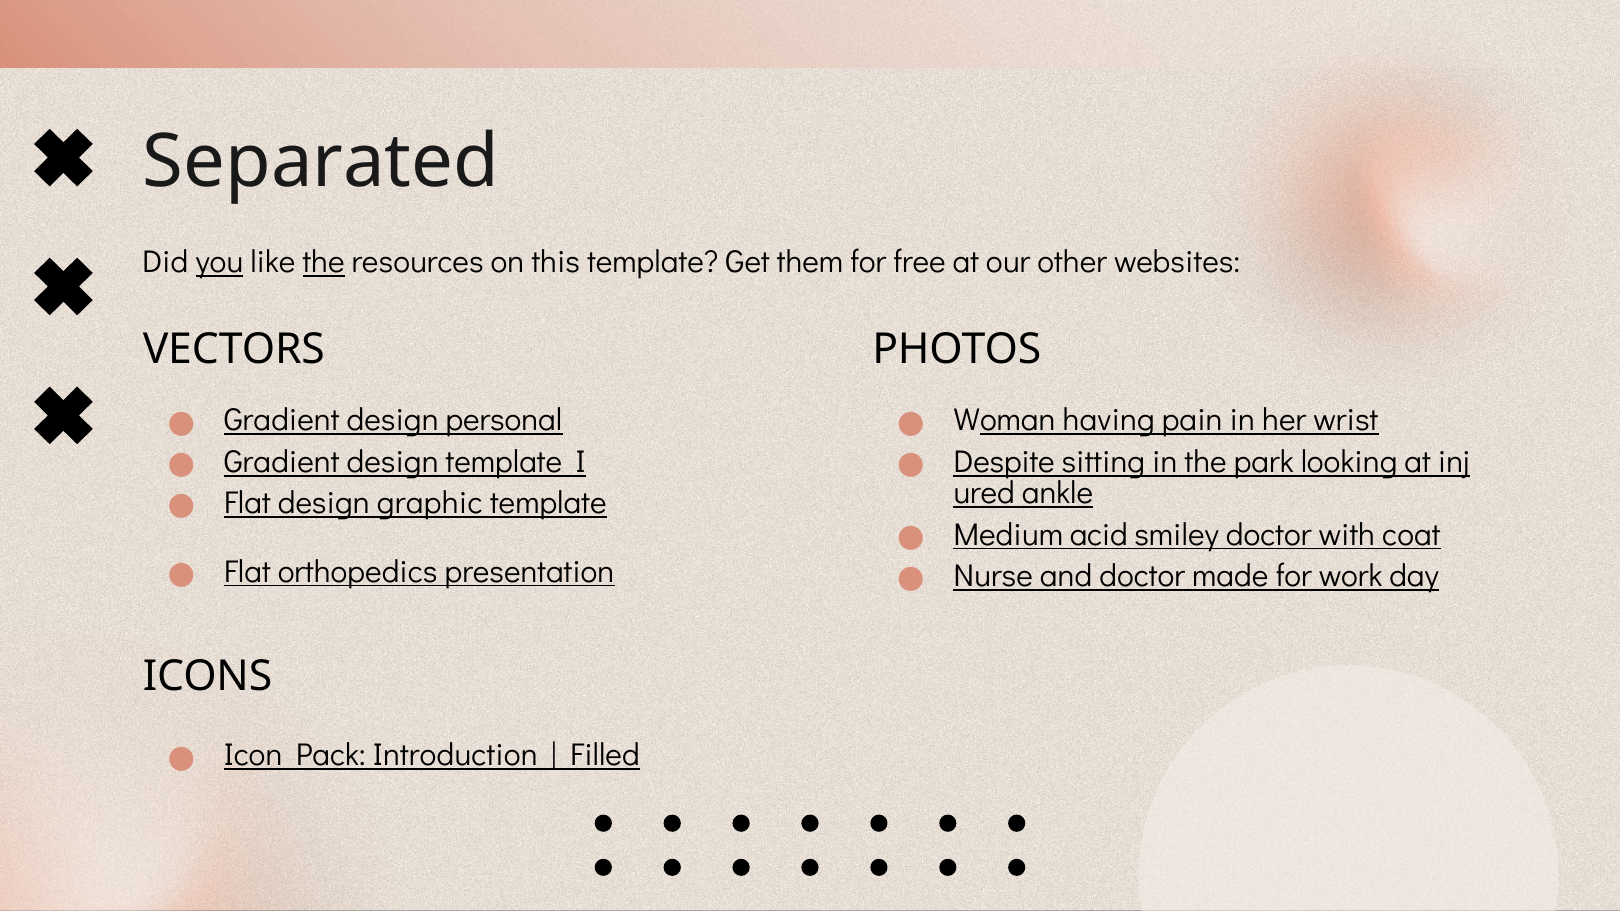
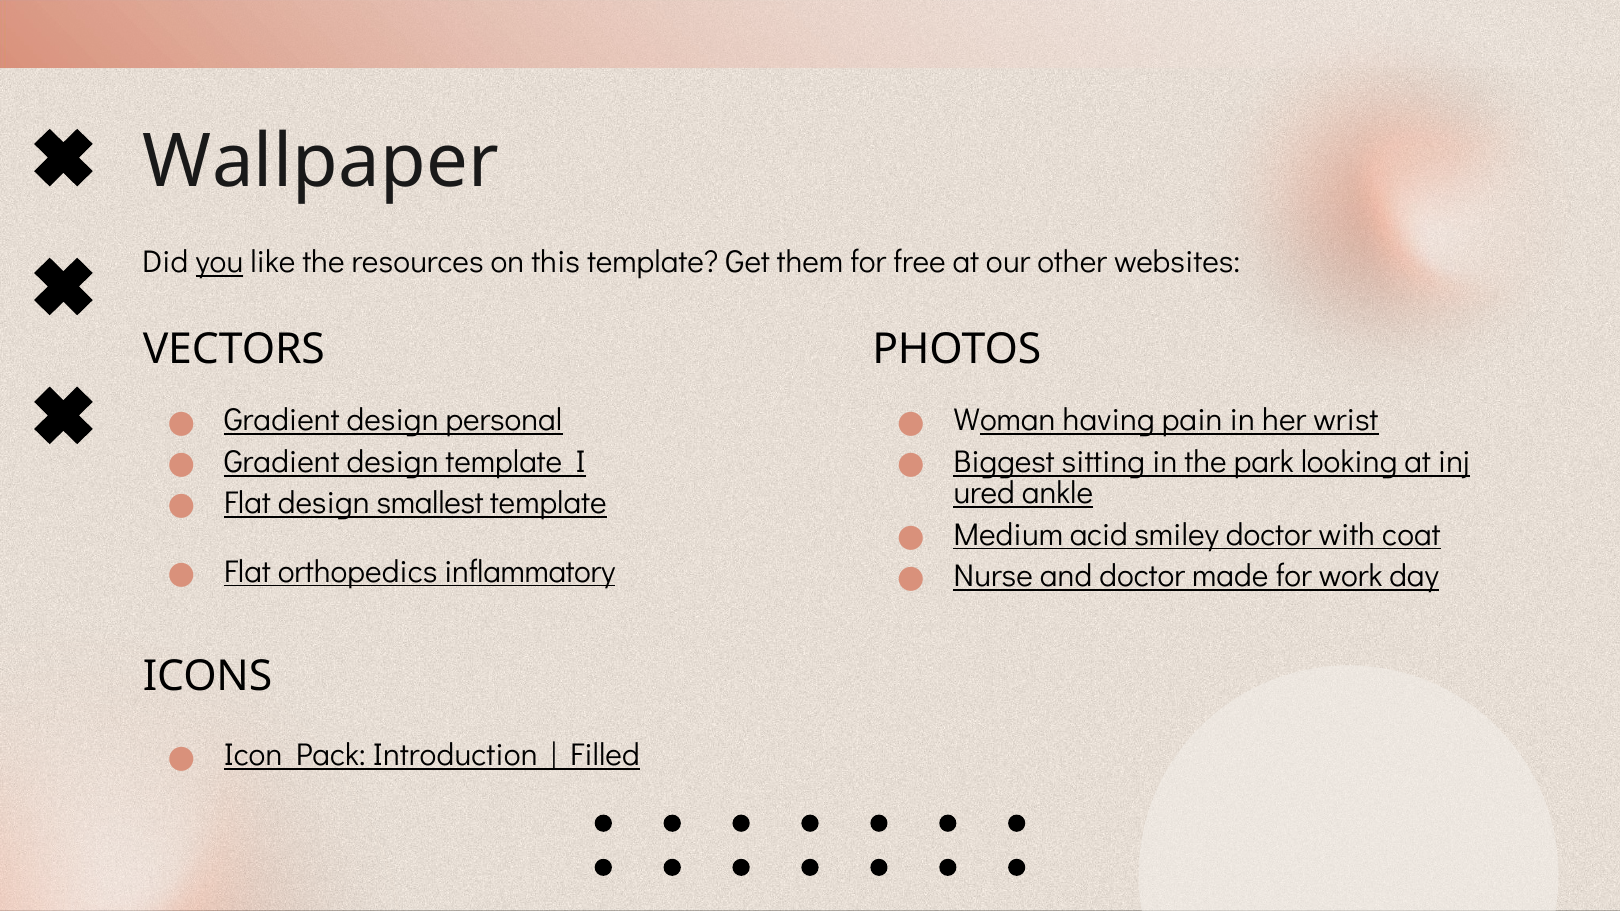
Separated: Separated -> Wallpaper (321, 162)
the underline: present -> none (324, 263)
Despite: Despite -> Biggest (1004, 462)
graphic: graphic -> smallest (430, 503)
presentation: presentation -> inflammatory (530, 572)
